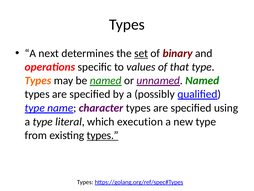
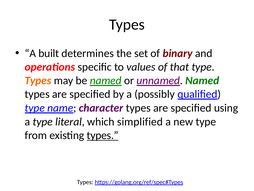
next: next -> built (49, 53)
set underline: present -> none (141, 53)
execution: execution -> simplified (140, 122)
